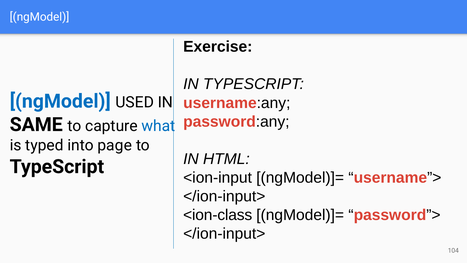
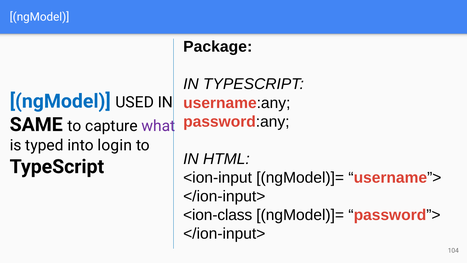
Exercise: Exercise -> Package (218, 47)
what colour: blue -> purple (158, 126)
page: page -> login (115, 145)
